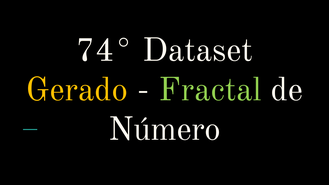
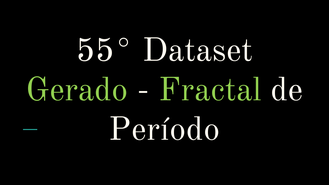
74°: 74° -> 55° (105, 50)
Gerado colour: yellow -> light green (77, 89)
Número: Número -> Período (164, 129)
